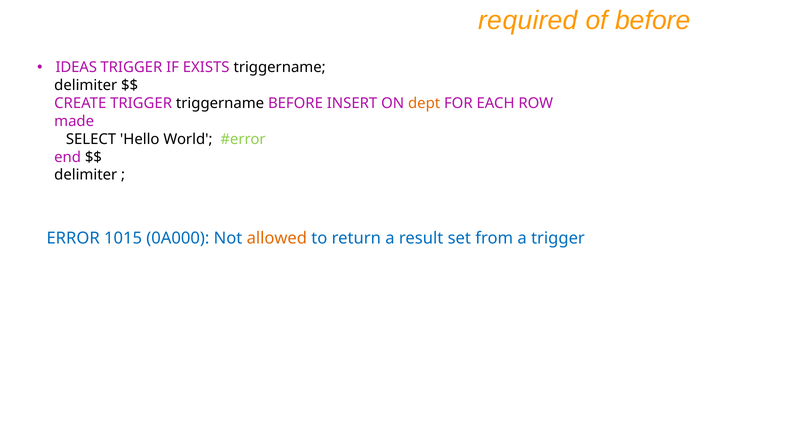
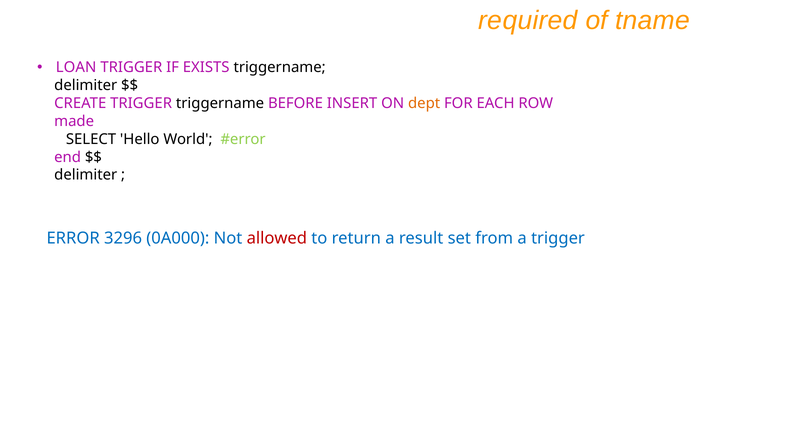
of before: before -> tname (653, 21)
IDEAS: IDEAS -> LOAN (76, 67)
1015: 1015 -> 3296 (123, 238)
allowed colour: orange -> red (277, 238)
